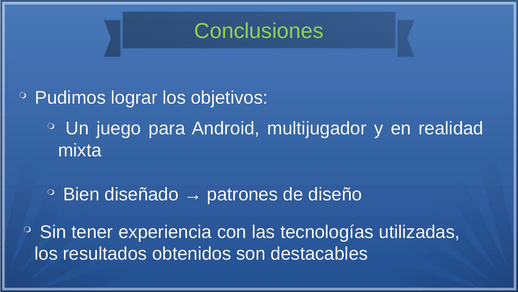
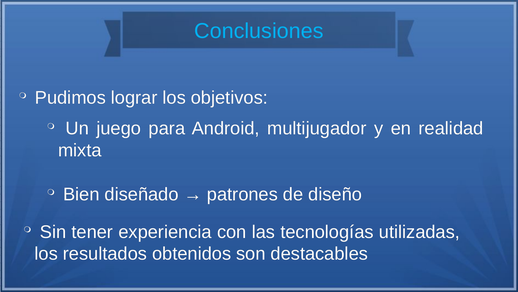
Conclusiones colour: light green -> light blue (259, 31)
